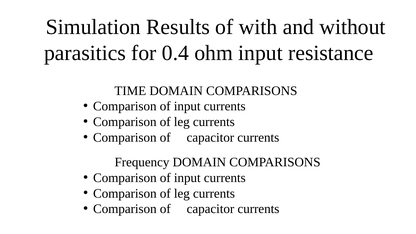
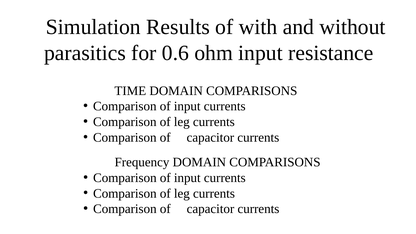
0.4: 0.4 -> 0.6 (175, 53)
